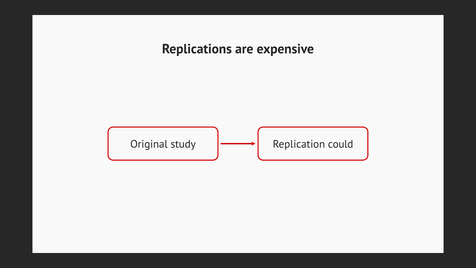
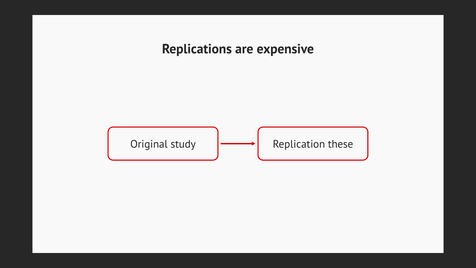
could: could -> these (341, 144)
